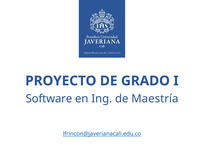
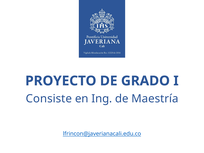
Software: Software -> Consiste (49, 99)
